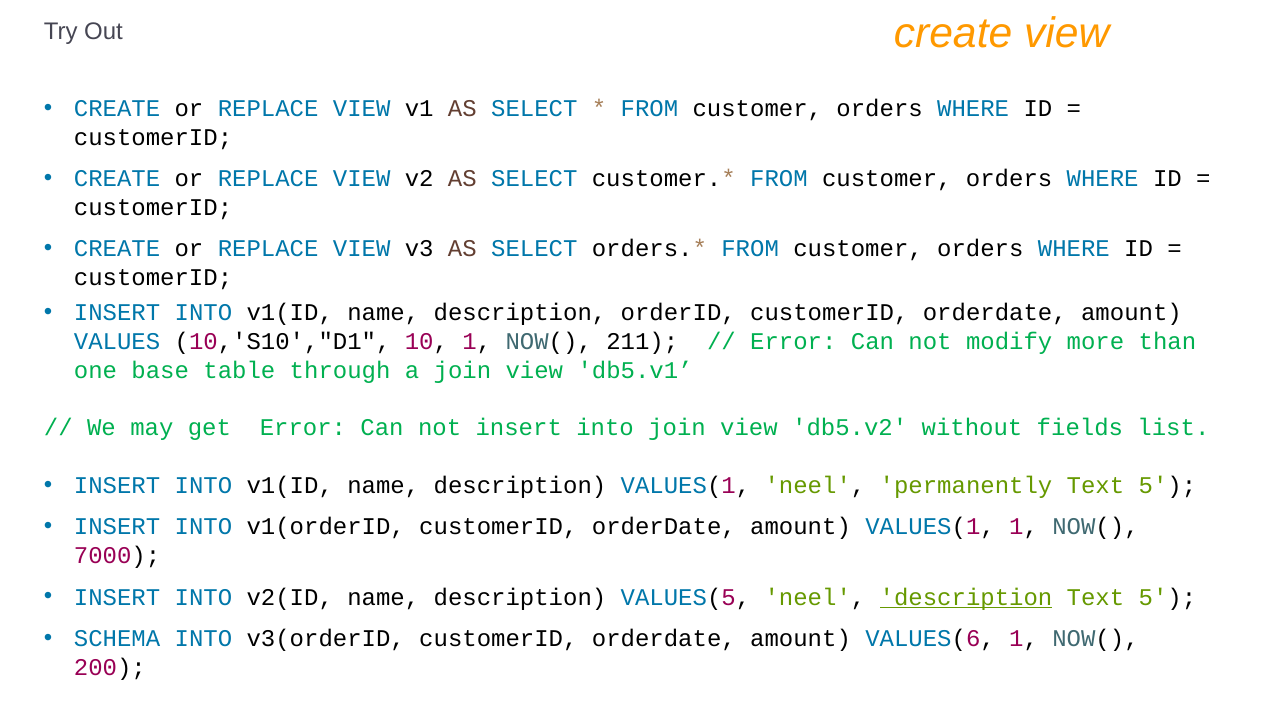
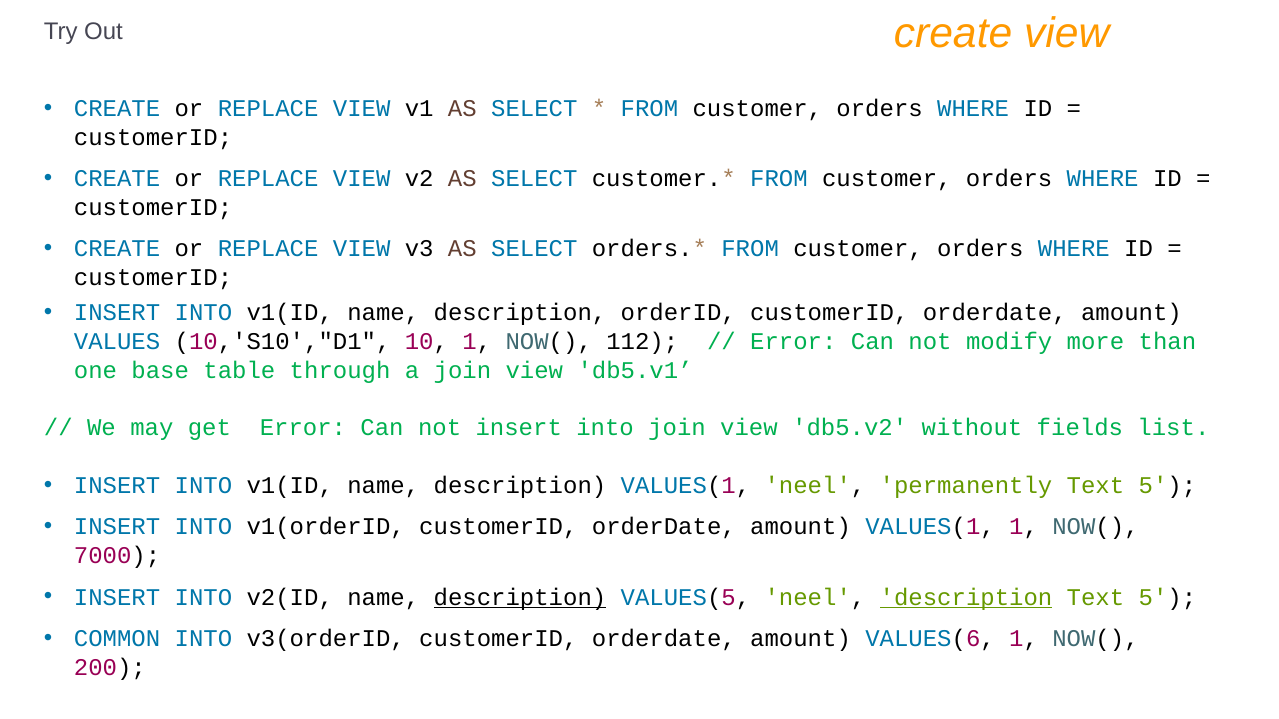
211: 211 -> 112 (642, 342)
description underline: none -> present (520, 598)
SCHEMA: SCHEMA -> COMMON (117, 639)
